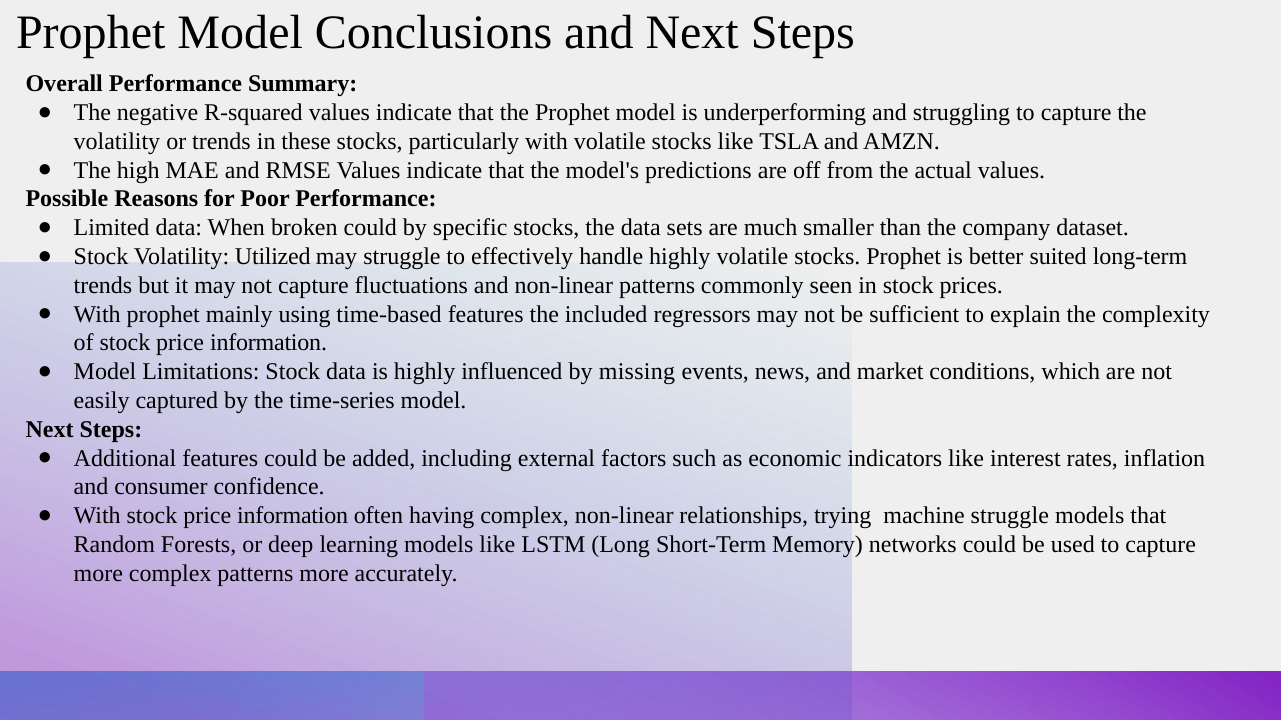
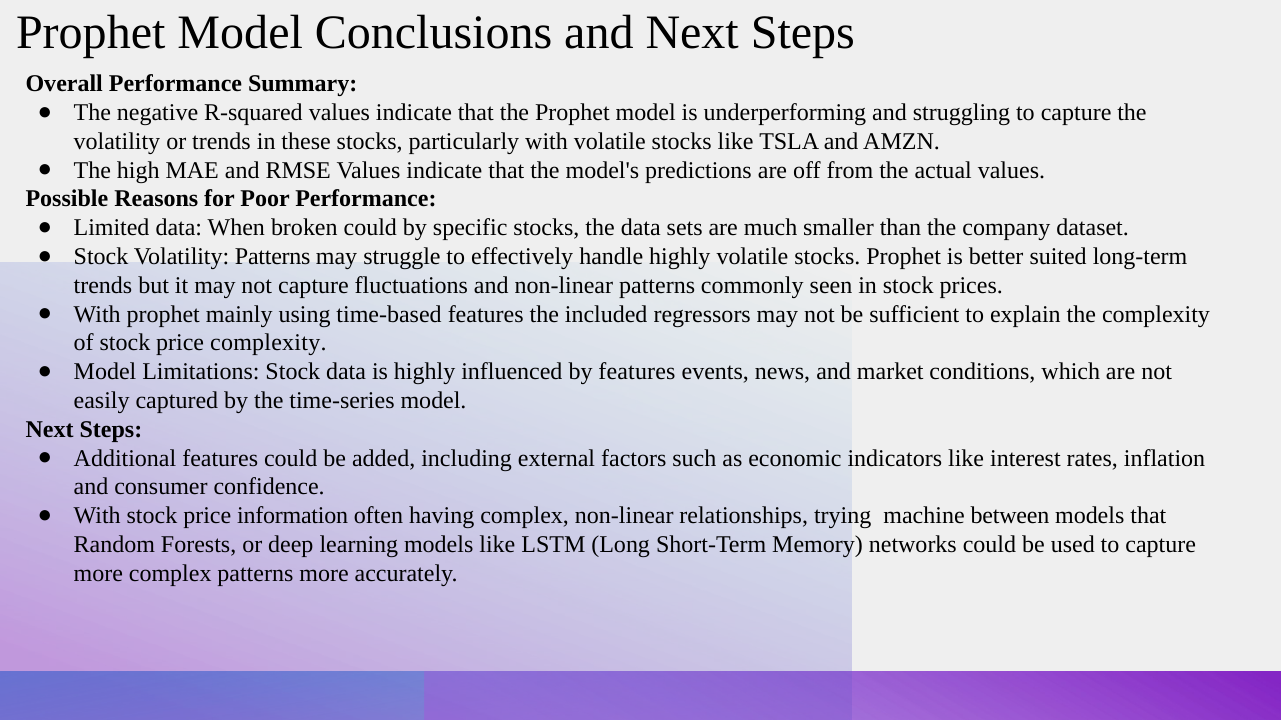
Volatility Utilized: Utilized -> Patterns (273, 257)
of stock price information: information -> complexity (268, 343)
by missing: missing -> features (637, 372)
machine struggle: struggle -> between (1010, 516)
